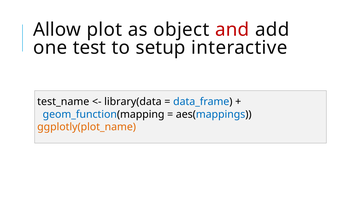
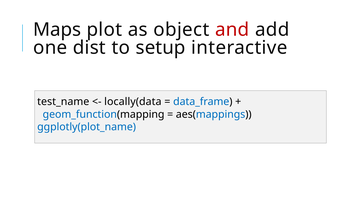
Allow: Allow -> Maps (57, 30)
test: test -> dist (89, 48)
library(data: library(data -> locally(data (133, 102)
ggplotly(plot_name colour: orange -> blue (87, 127)
